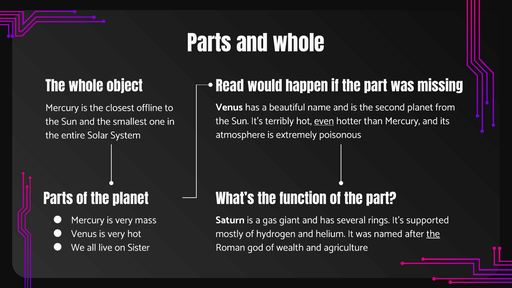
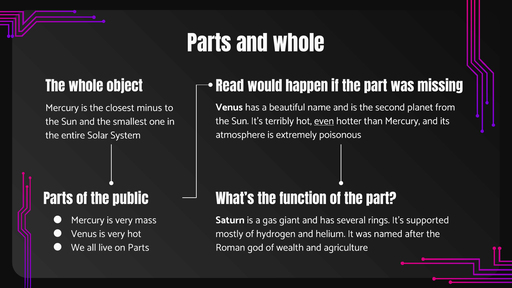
offline: offline -> minus (149, 108)
the planet: planet -> public (131, 199)
the underline: present -> none (433, 234)
on Sister: Sister -> Parts (138, 247)
